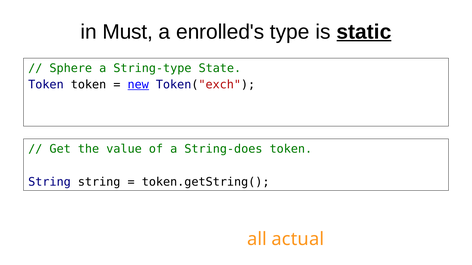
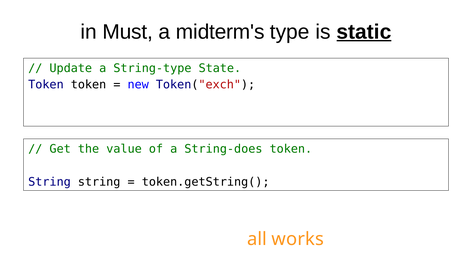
enrolled's: enrolled's -> midterm's (220, 32)
Sphere: Sphere -> Update (71, 68)
new underline: present -> none (138, 85)
actual: actual -> works (298, 240)
